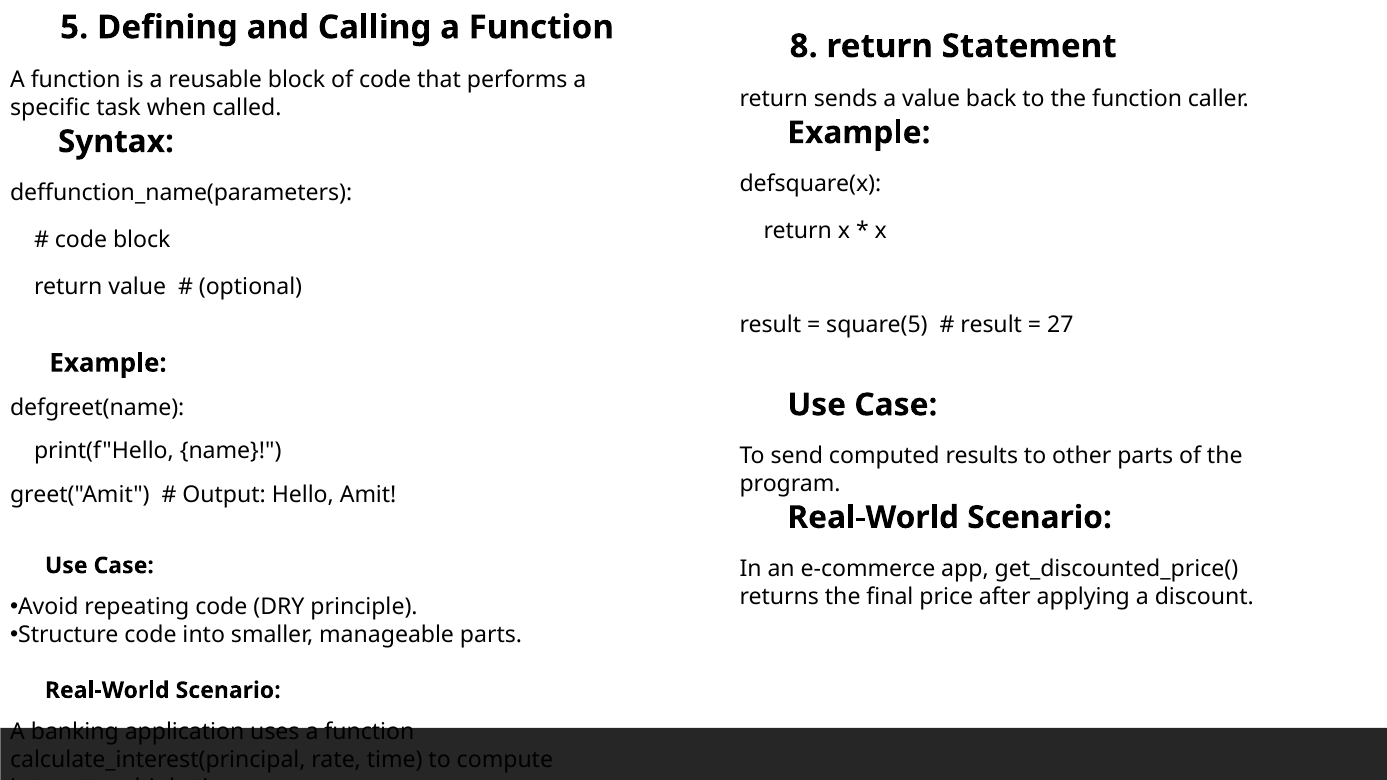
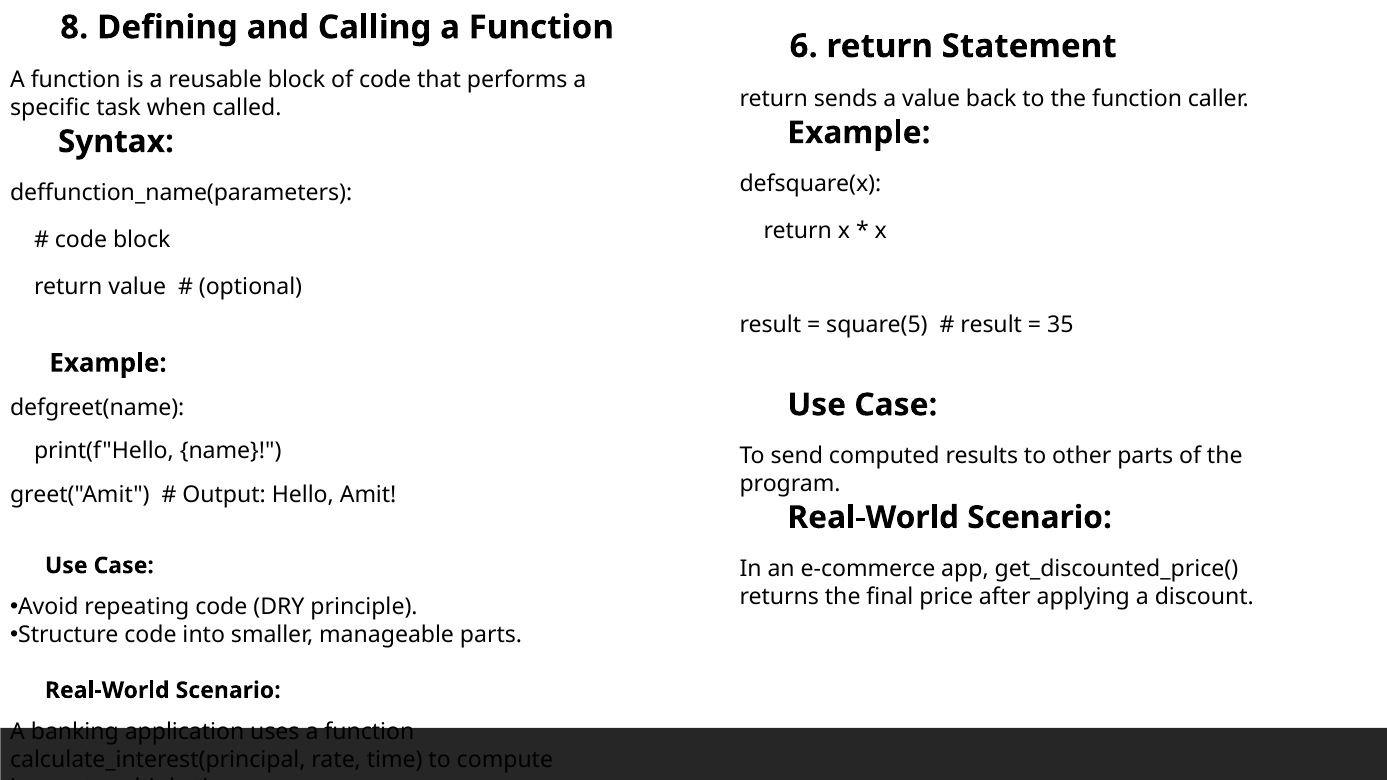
5: 5 -> 8 (74, 27)
8: 8 -> 6 (804, 46)
27: 27 -> 35 (1060, 325)
